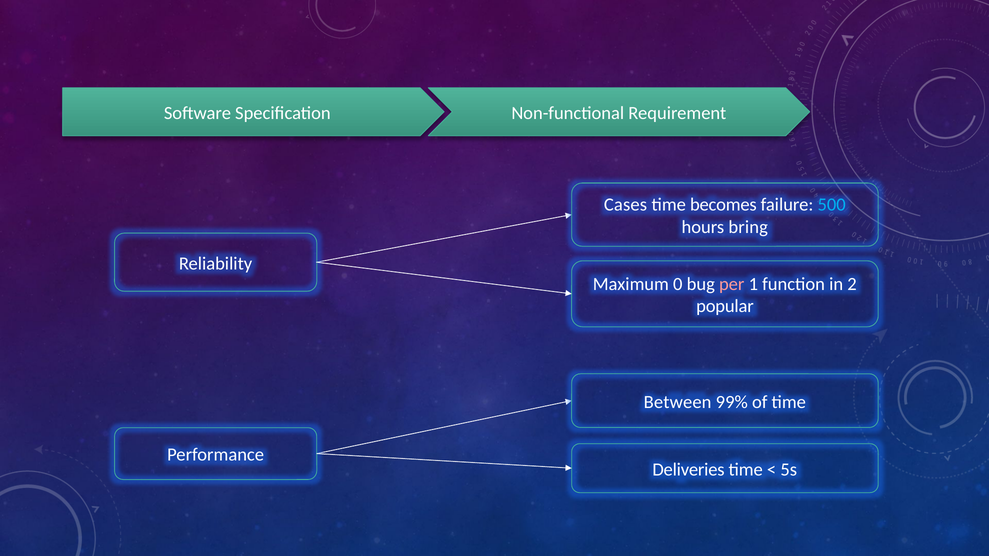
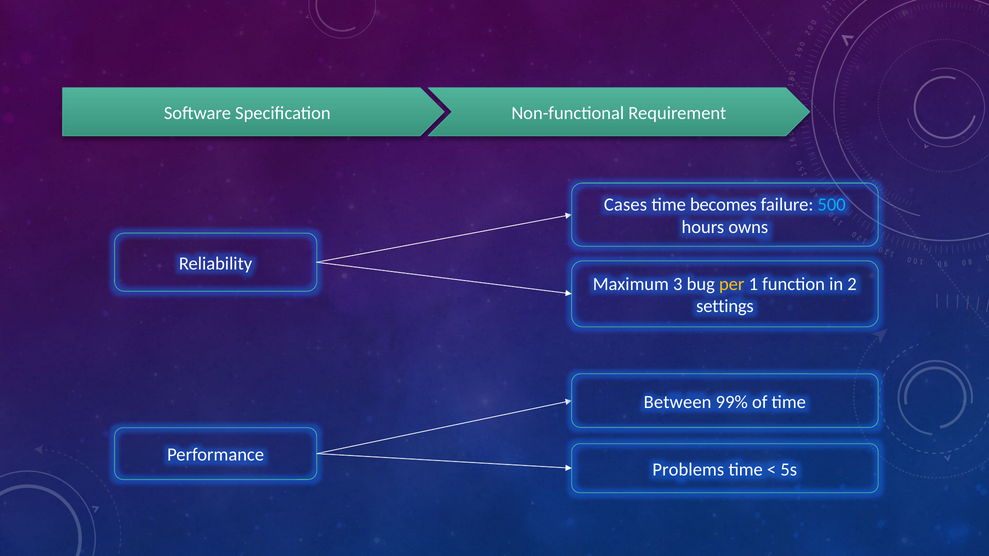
bring: bring -> owns (748, 227)
0: 0 -> 3 (678, 284)
per colour: pink -> yellow (732, 284)
popular: popular -> settings (725, 306)
Deliveries: Deliveries -> Problems (688, 470)
